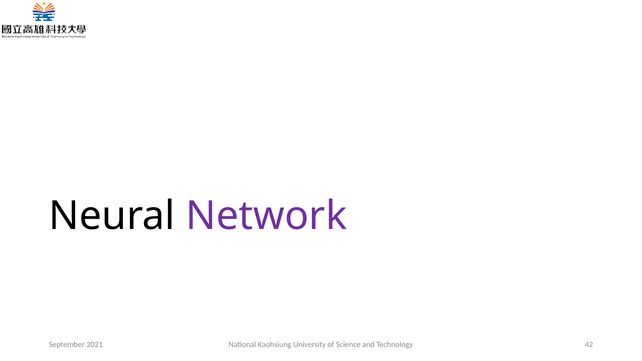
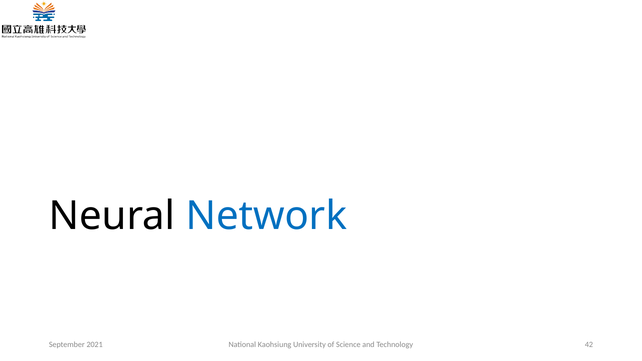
Network colour: purple -> blue (266, 216)
